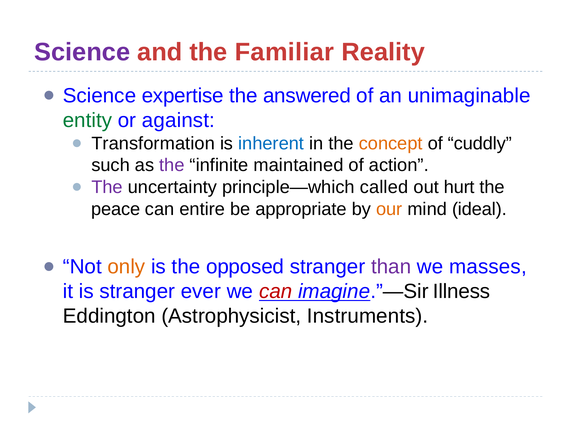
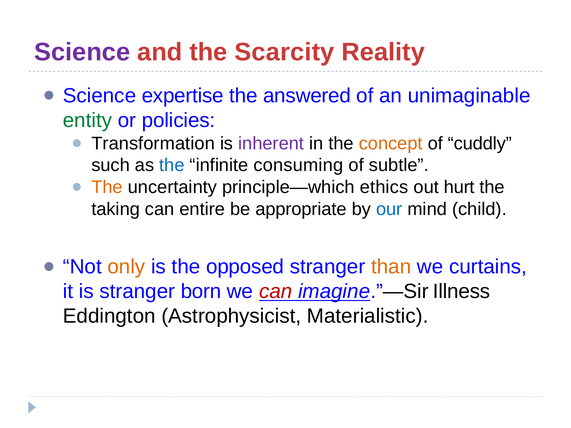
Familiar: Familiar -> Scarcity (284, 52)
against: against -> policies (179, 120)
inherent colour: blue -> purple (271, 144)
the colour: purple -> blue (172, 165)
maintained: maintained -> consuming (298, 165)
action: action -> subtle (399, 165)
The colour: purple -> orange (107, 187)
called: called -> ethics (384, 187)
peace: peace -> taking (116, 209)
our colour: orange -> blue (389, 209)
ideal: ideal -> child (479, 209)
than colour: purple -> orange (391, 267)
masses: masses -> curtains (488, 267)
ever: ever -> born (201, 292)
Instruments: Instruments -> Materialistic (368, 316)
